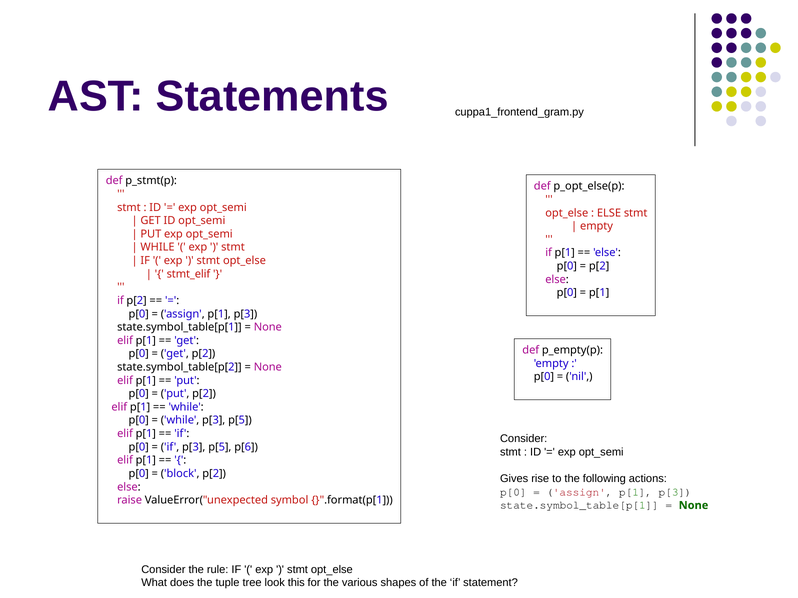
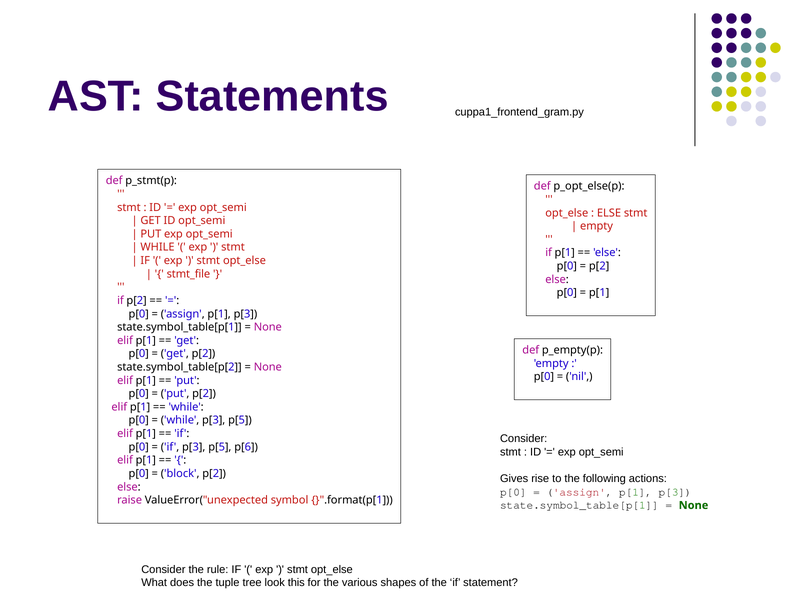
stmt_elif: stmt_elif -> stmt_file (188, 274)
